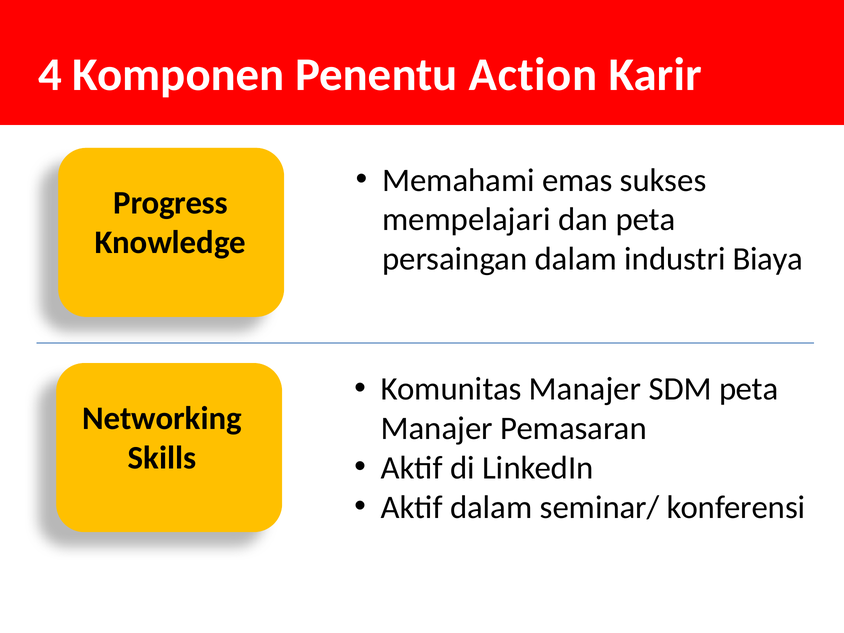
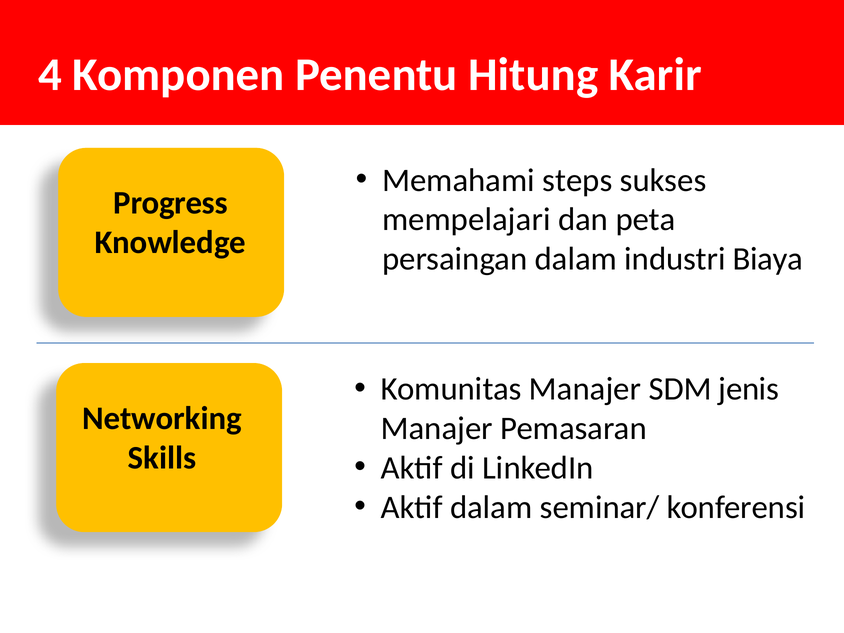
Action: Action -> Hitung (533, 75)
emas: emas -> steps (577, 180)
SDM peta: peta -> jenis (749, 389)
